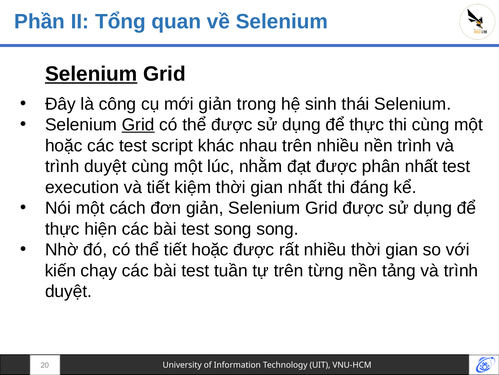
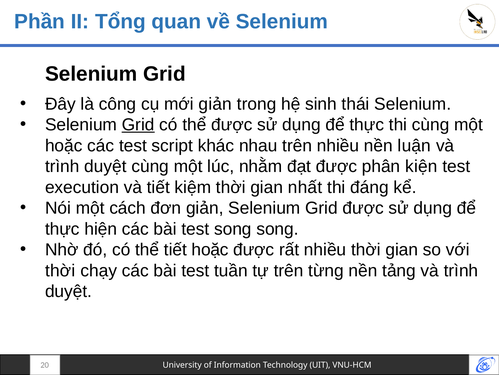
Selenium underline: present -> none (91, 74)
nền trình: trình -> luận (414, 145)
phân nhất: nhất -> kiện (421, 166)
kiến: kiến -> thời (60, 270)
